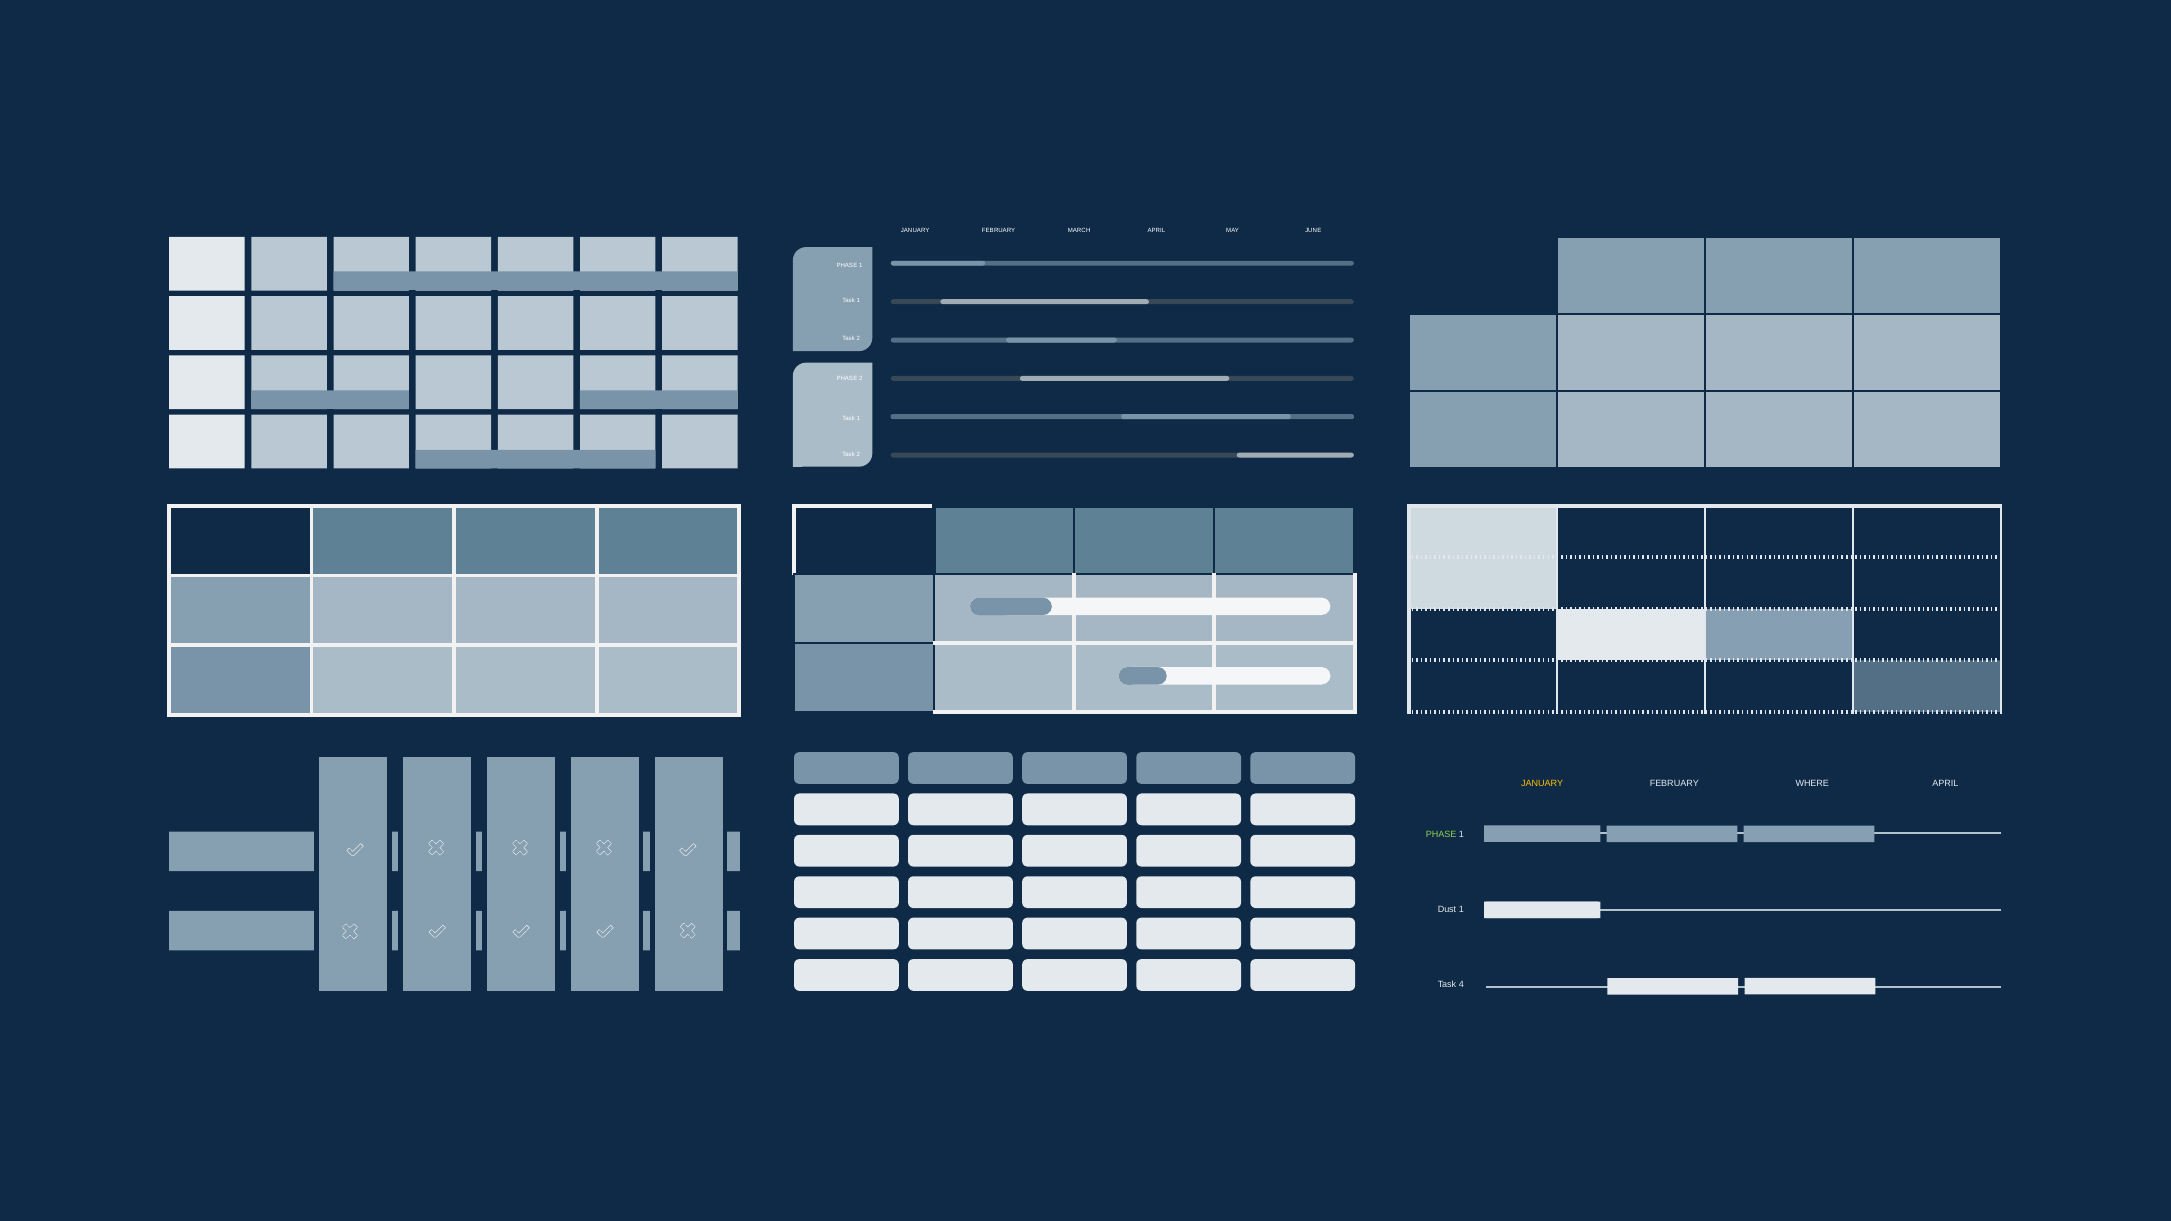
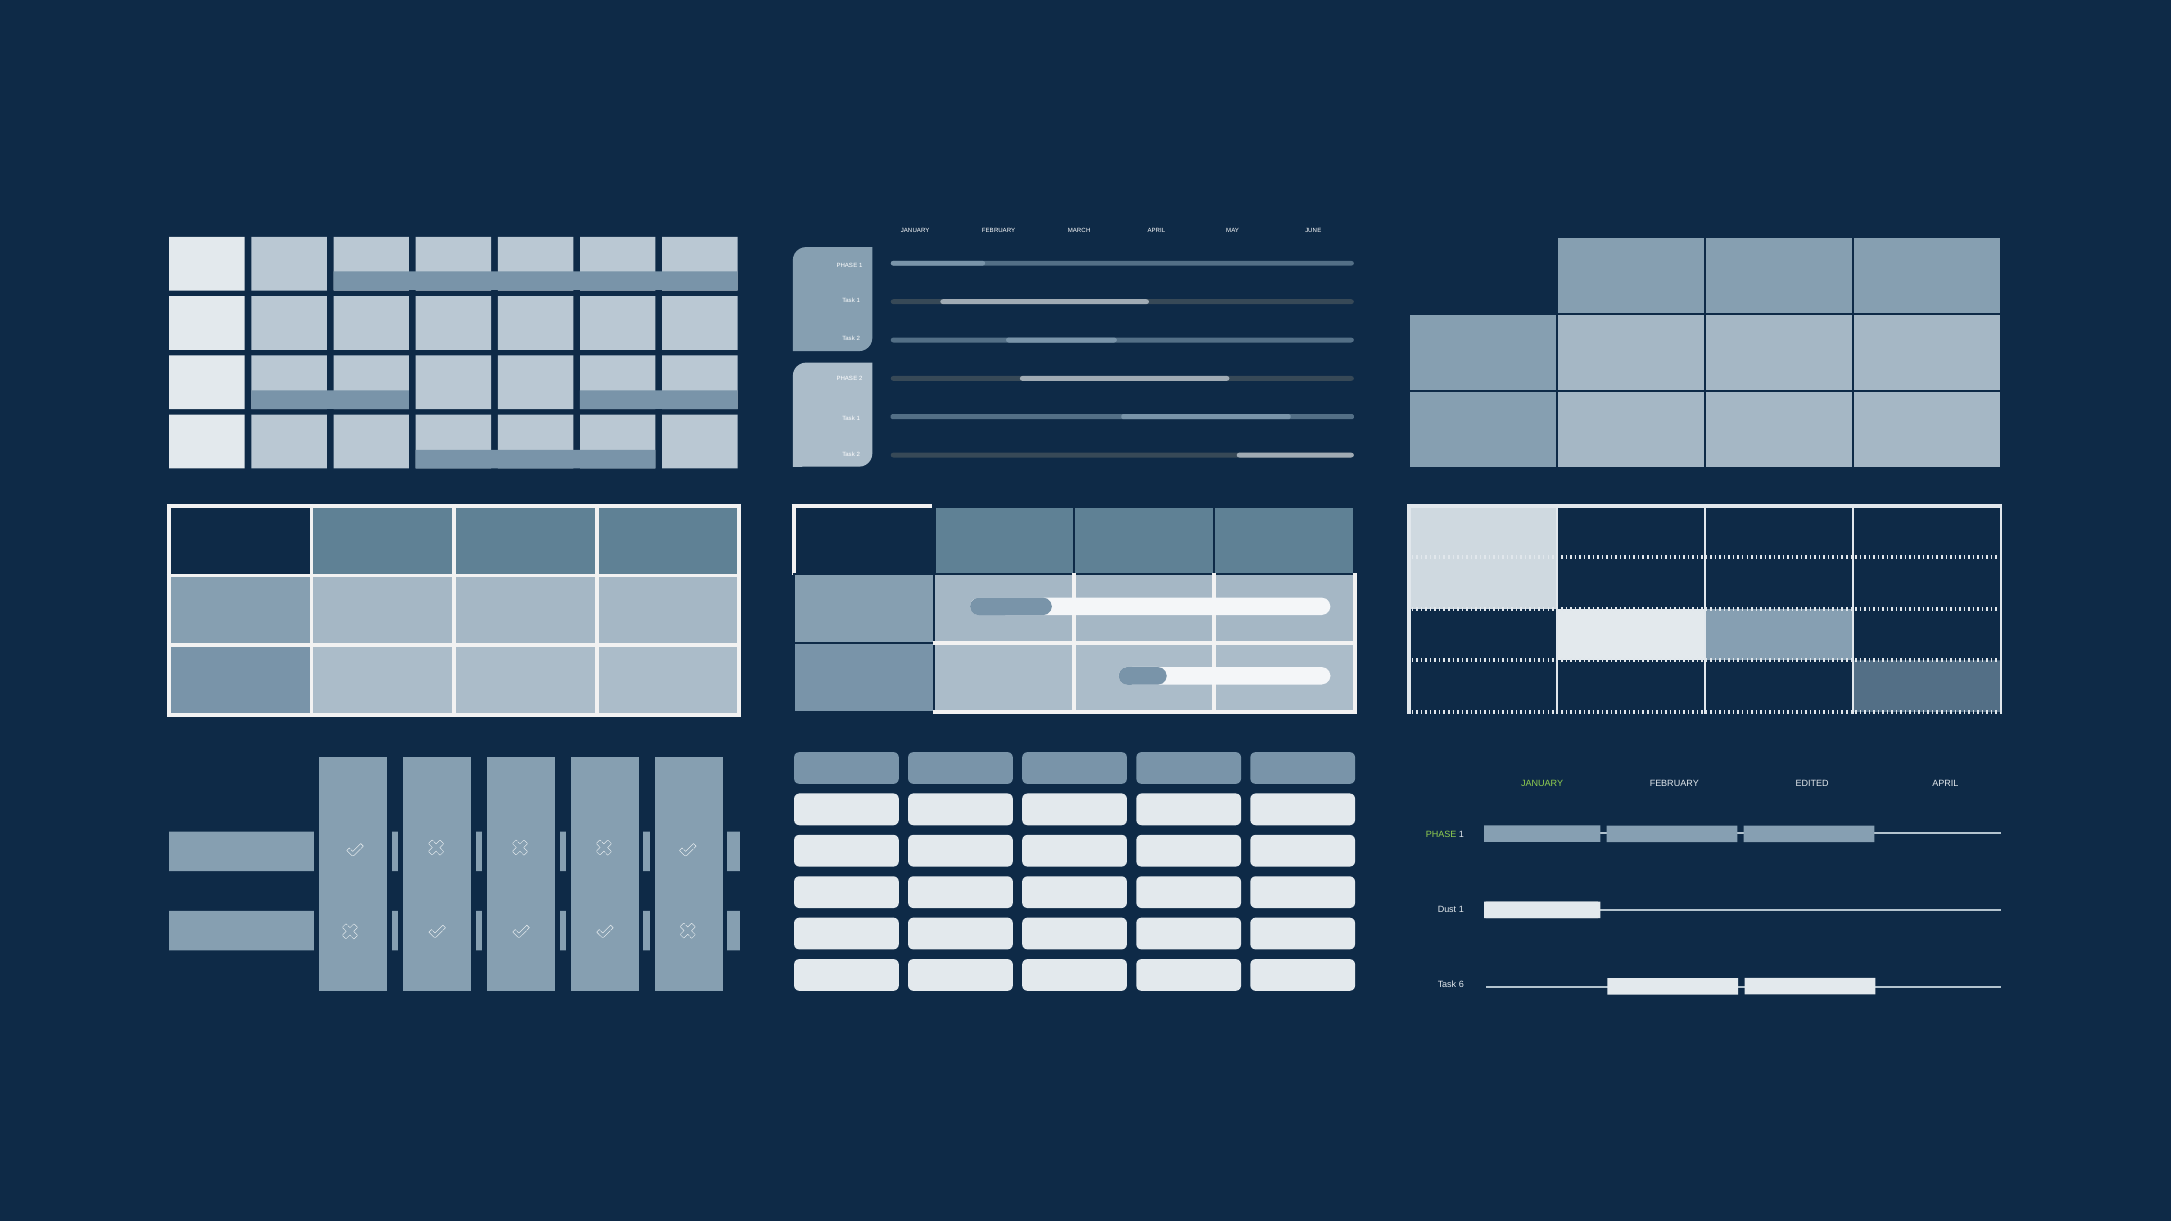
JANUARY colour: yellow -> light green (1542, 784)
WHERE: WHERE -> EDITED (1812, 784)
4: 4 -> 6 (1461, 984)
